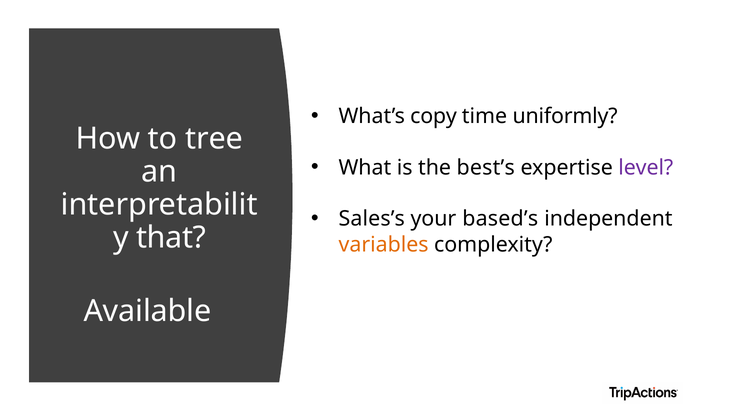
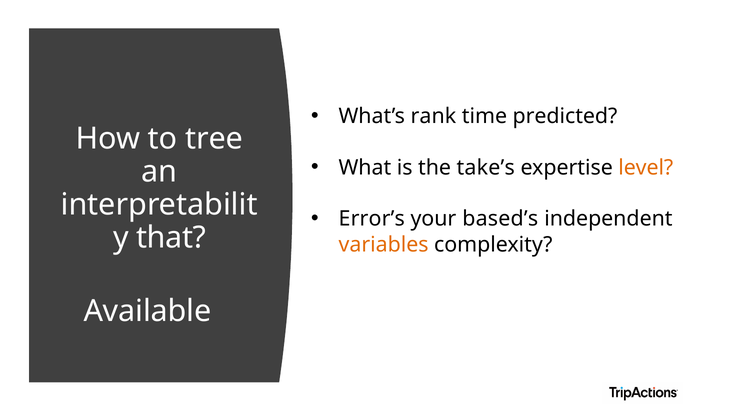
copy: copy -> rank (433, 116)
uniformly: uniformly -> predicted (565, 116)
best’s: best’s -> take’s (486, 168)
level colour: purple -> orange (646, 168)
Sales’s: Sales’s -> Error’s (372, 219)
